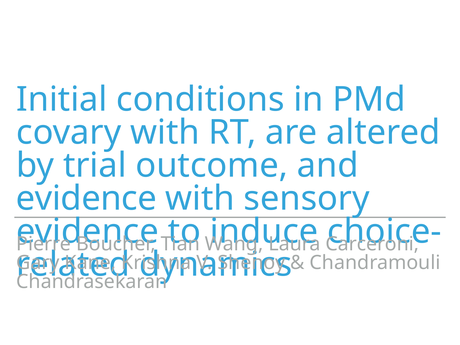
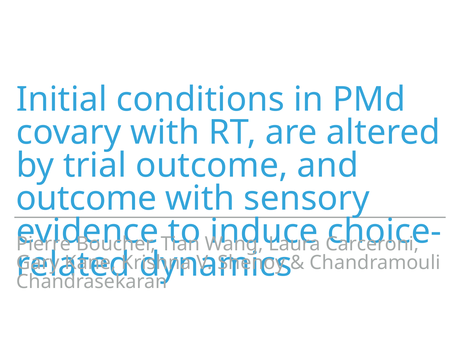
evidence: evidence -> outcome (86, 198)
